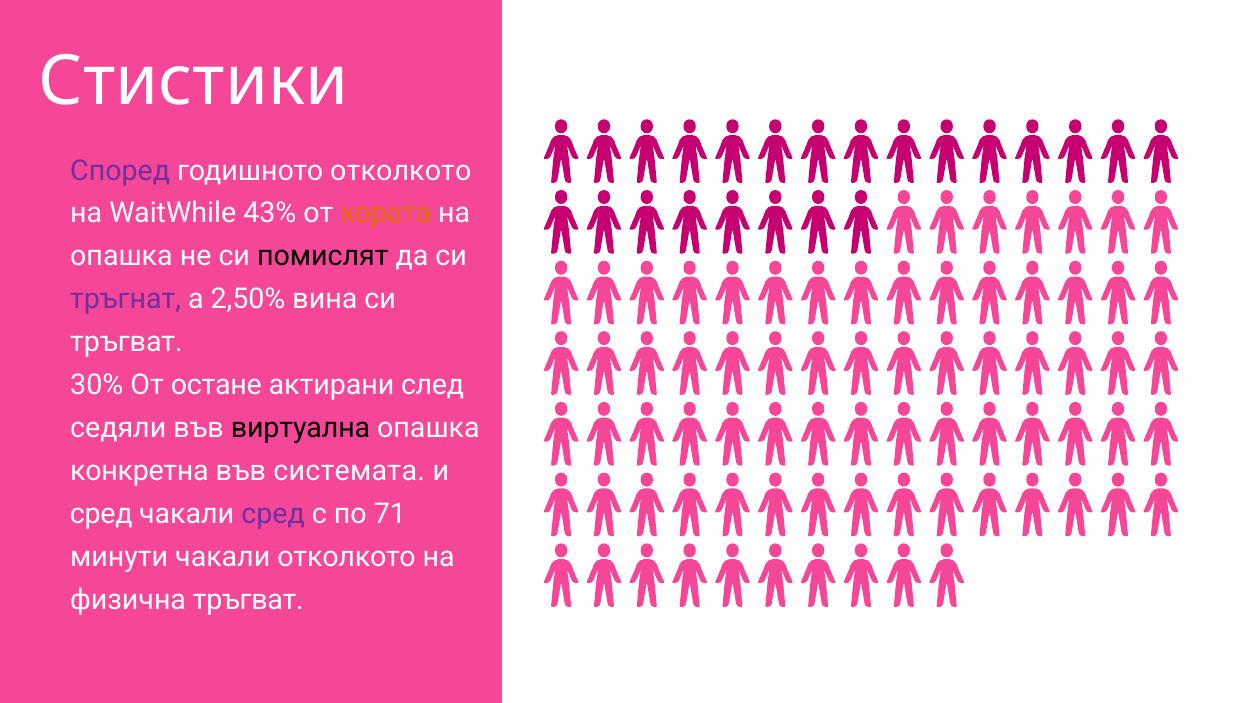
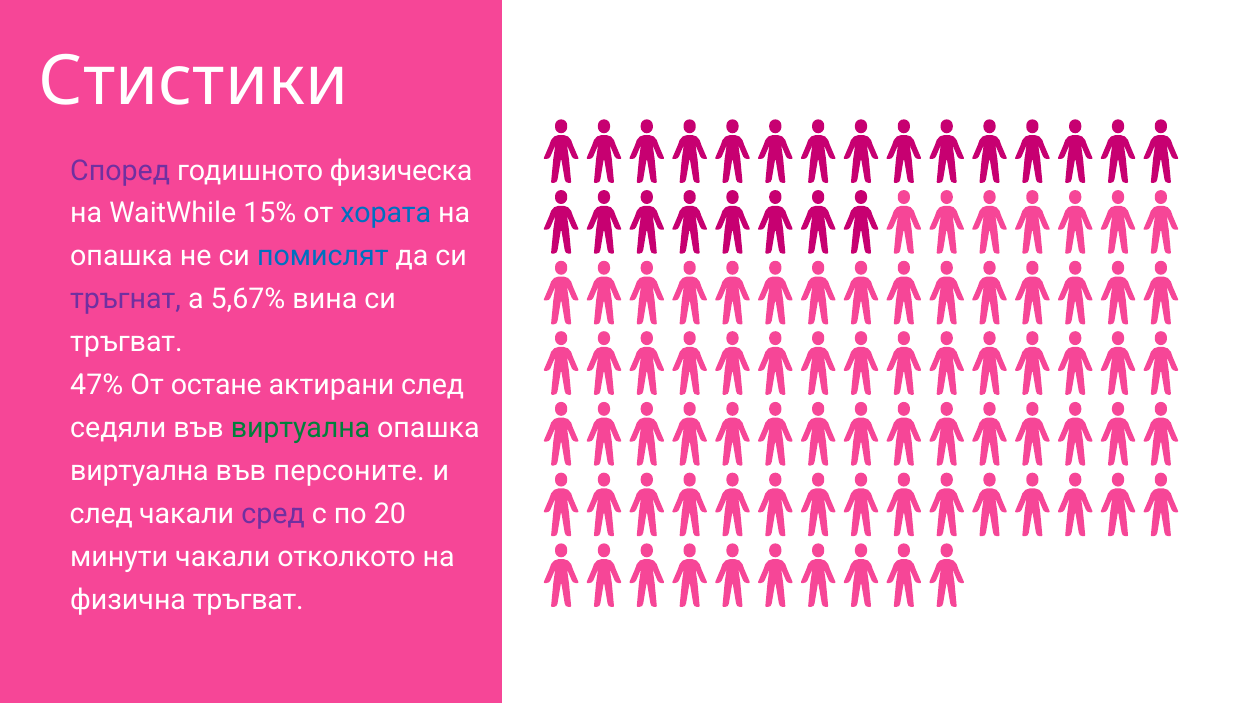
годишното отколкото: отколкото -> физическа (401, 170)
43%: 43% -> 15% (270, 213)
хората colour: orange -> blue (386, 213)
помислят colour: black -> blue (323, 256)
2,50%: 2,50% -> 5,67% (248, 299)
30%: 30% -> 47% (97, 385)
виртуална colour: black -> green (301, 428)
конкретна: конкретна -> виртуална (139, 471)
системата: системата -> персоните (349, 471)
сред: сред -> след (101, 514)
71: 71 -> 20 (390, 514)
